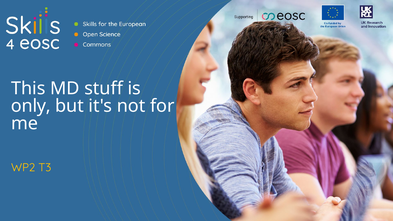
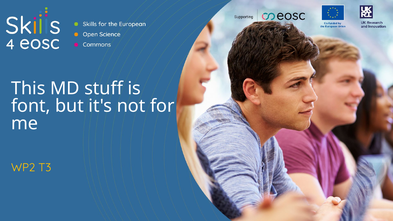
only: only -> font (31, 106)
